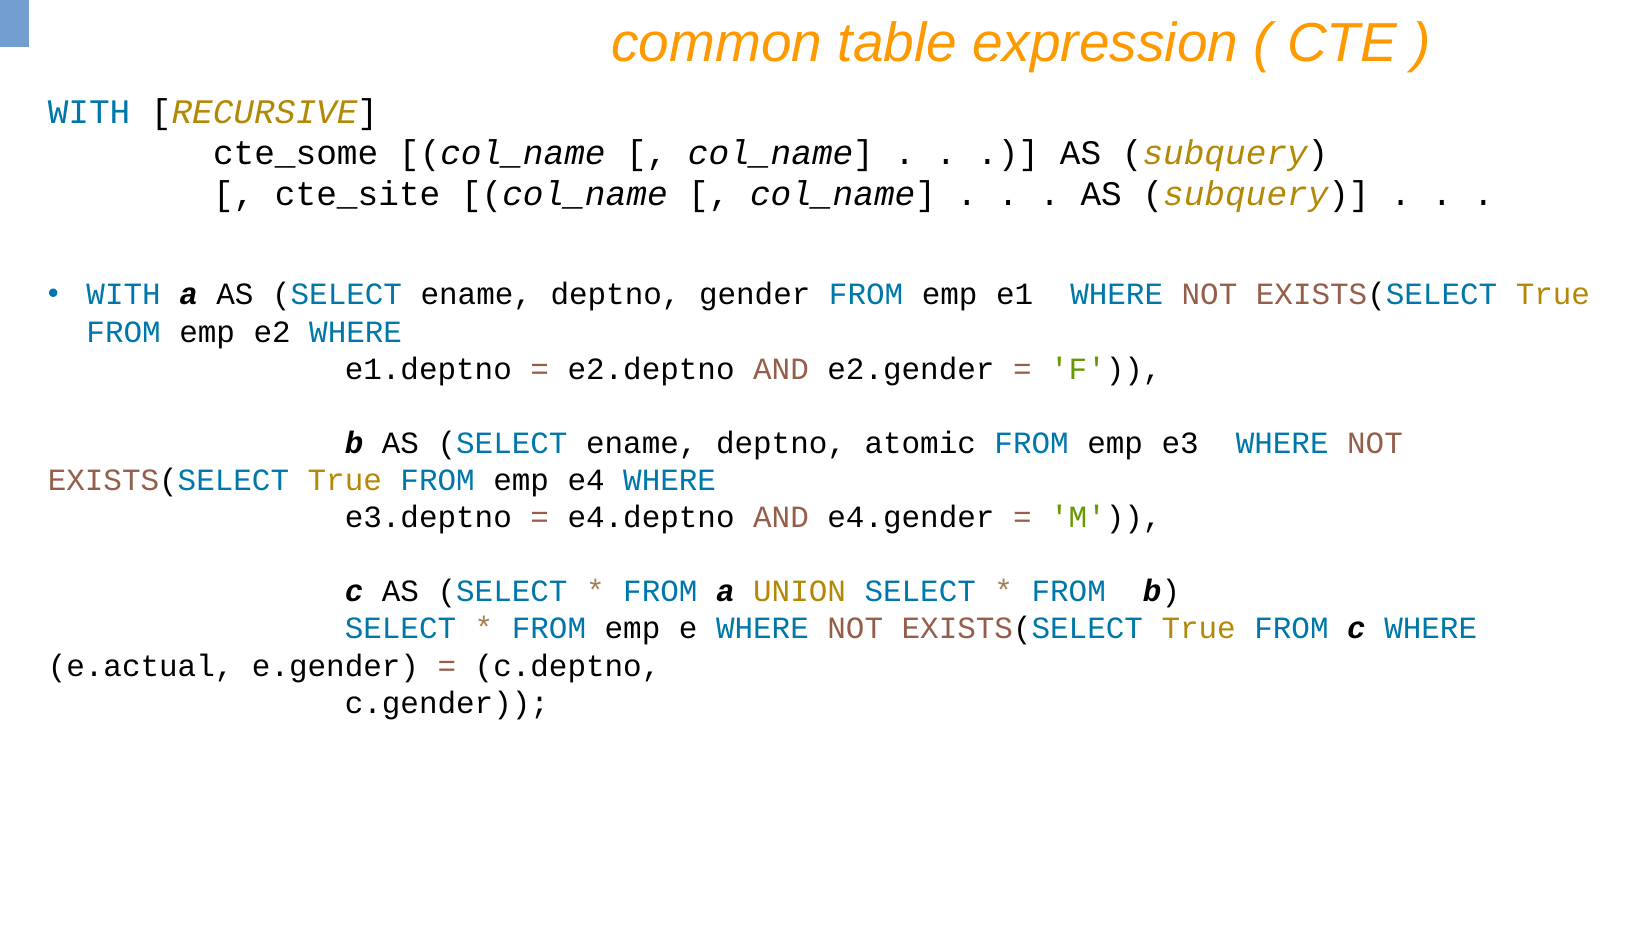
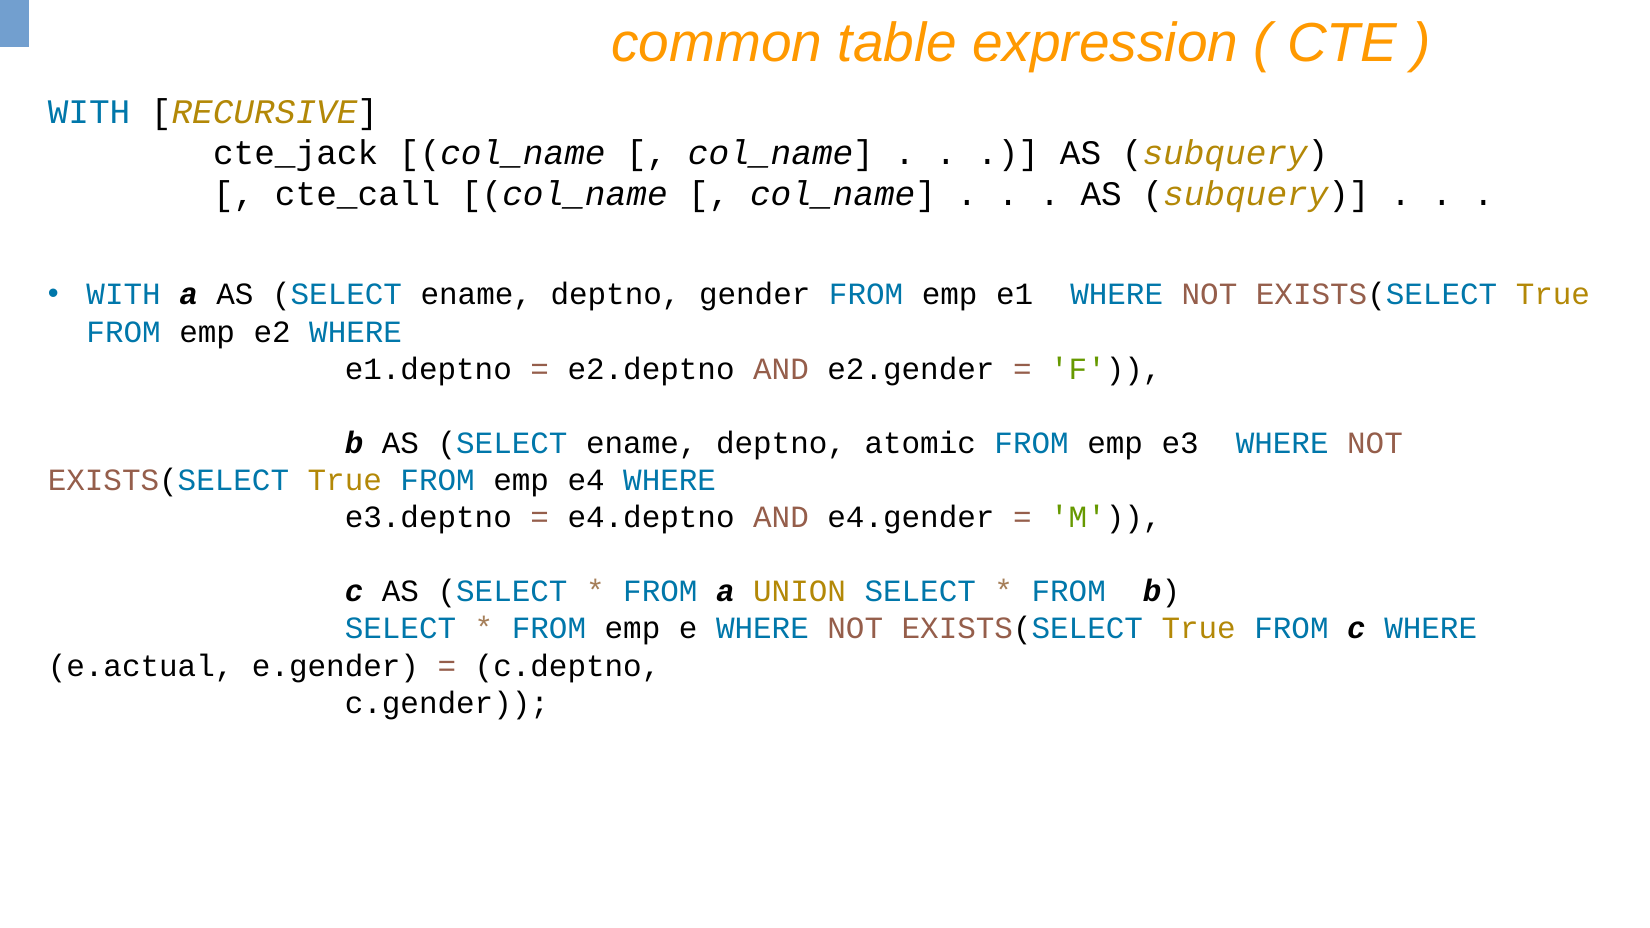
cte_some: cte_some -> cte_jack (296, 153)
cte_site: cte_site -> cte_call (358, 195)
